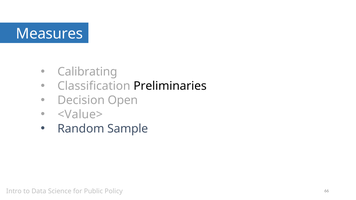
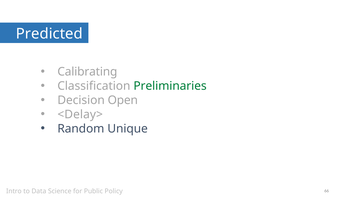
Measures: Measures -> Predicted (49, 34)
Preliminaries colour: black -> green (170, 86)
<Value>: <Value> -> <Delay> (80, 115)
Sample: Sample -> Unique (128, 129)
